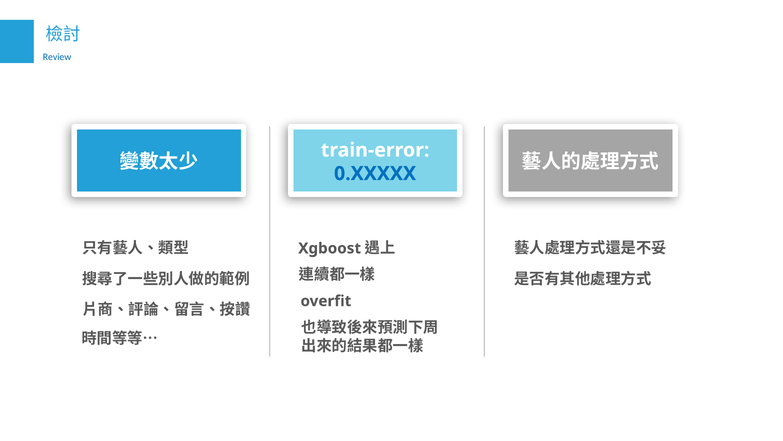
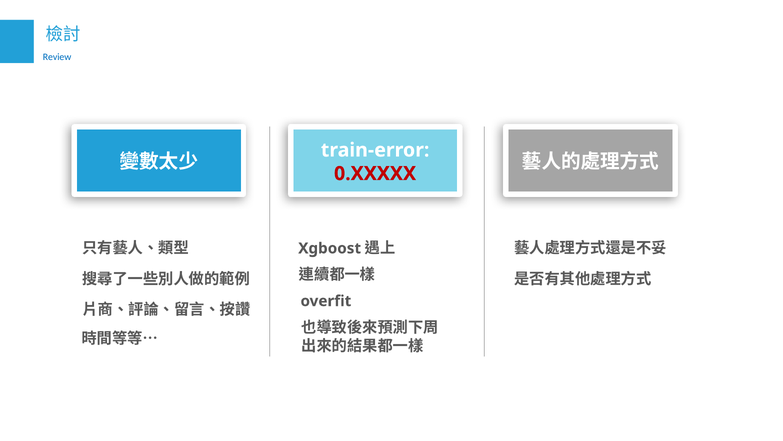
0.XXXXX colour: blue -> red (375, 173)
